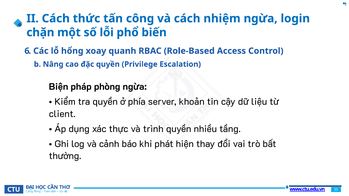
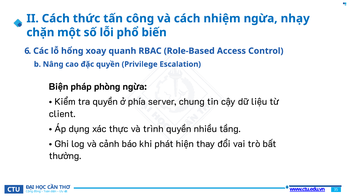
login: login -> nhạy (295, 19)
khoản: khoản -> chung (192, 102)
